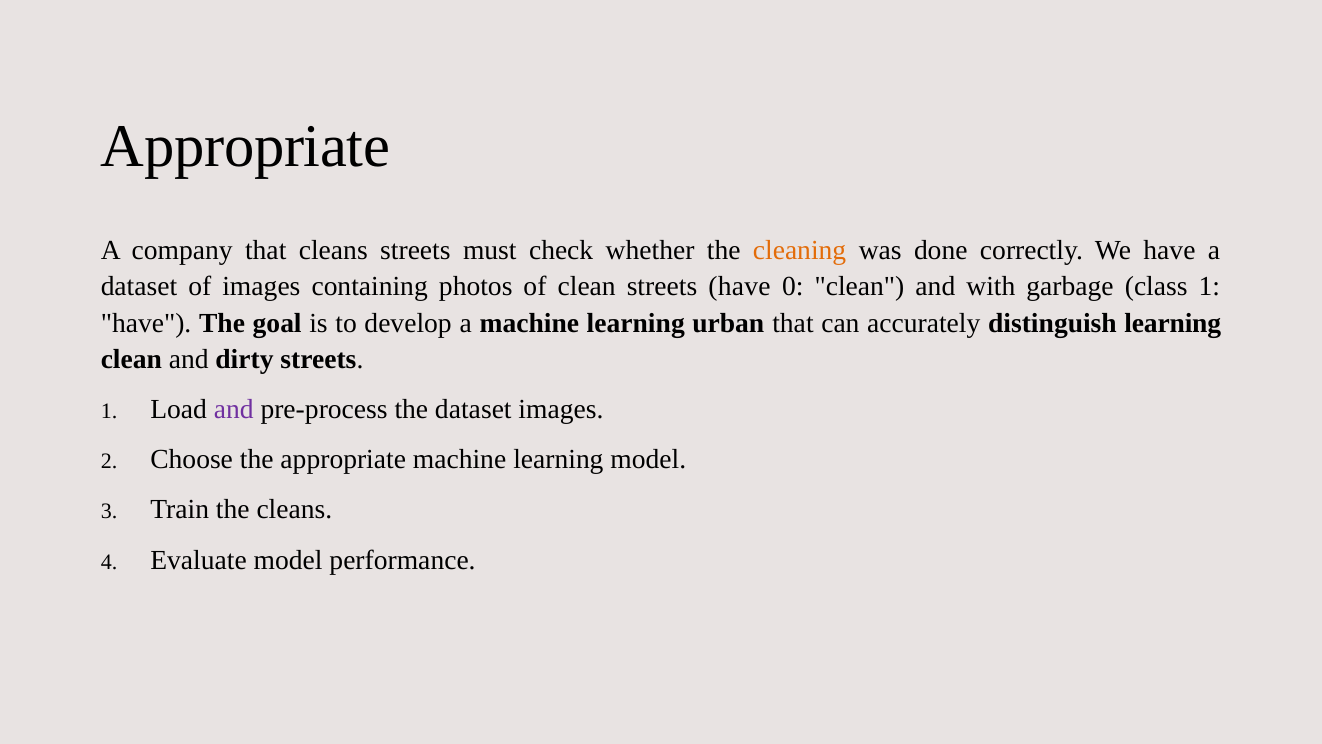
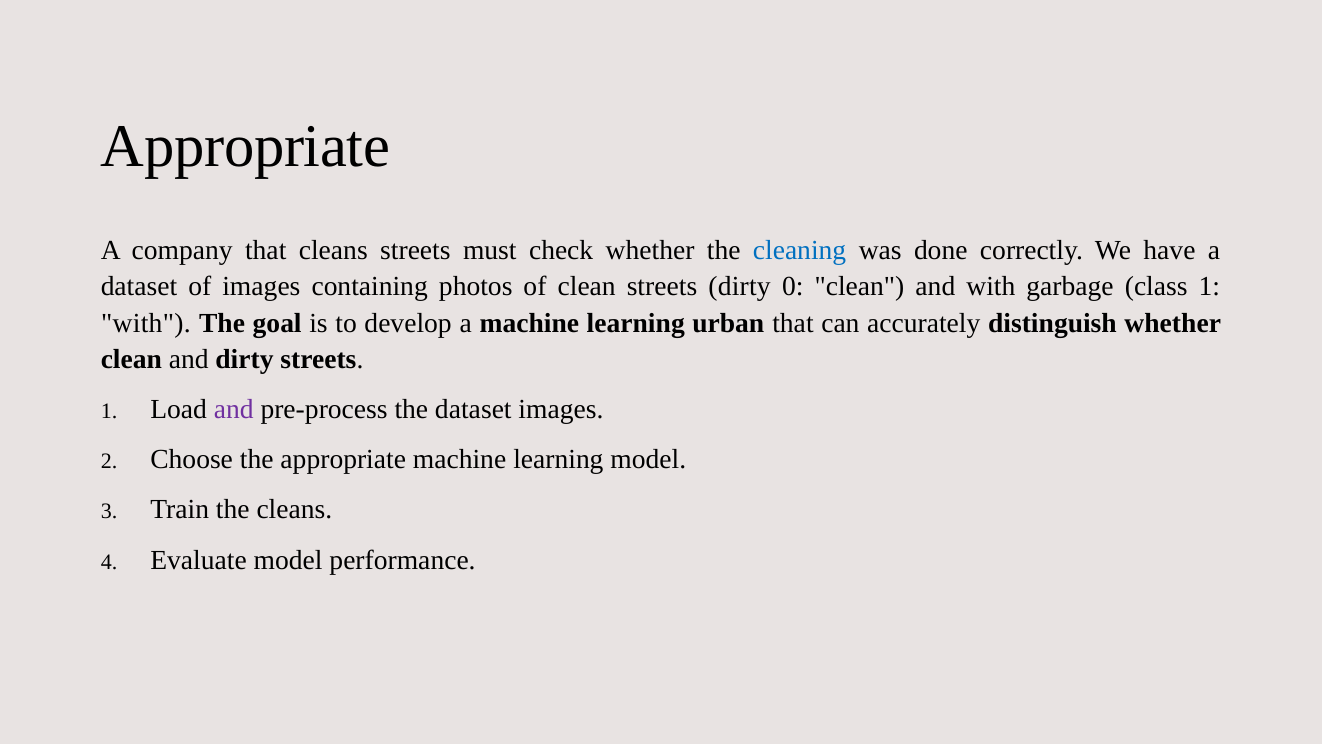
cleaning colour: orange -> blue (800, 250)
streets have: have -> dirty (740, 287)
have: have -> with (146, 323)
distinguish learning: learning -> whether (1173, 323)
